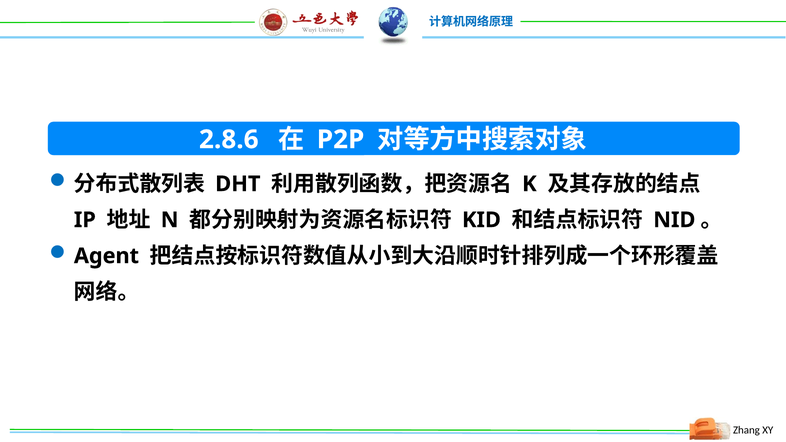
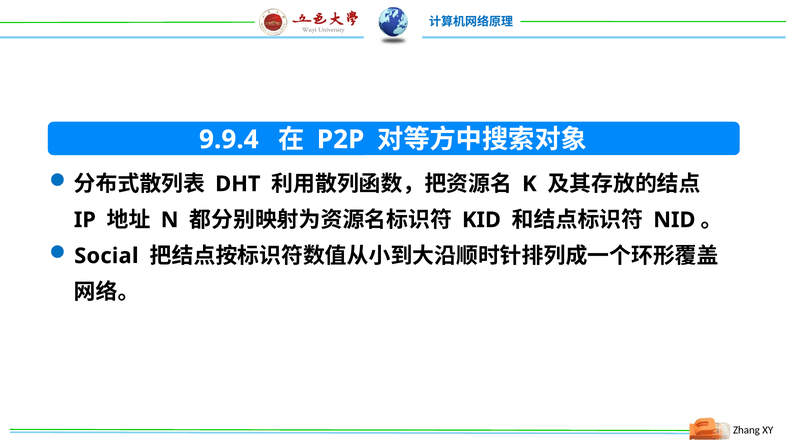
2.8.6: 2.8.6 -> 9.9.4 (229, 140)
Agent: Agent -> Social (106, 256)
